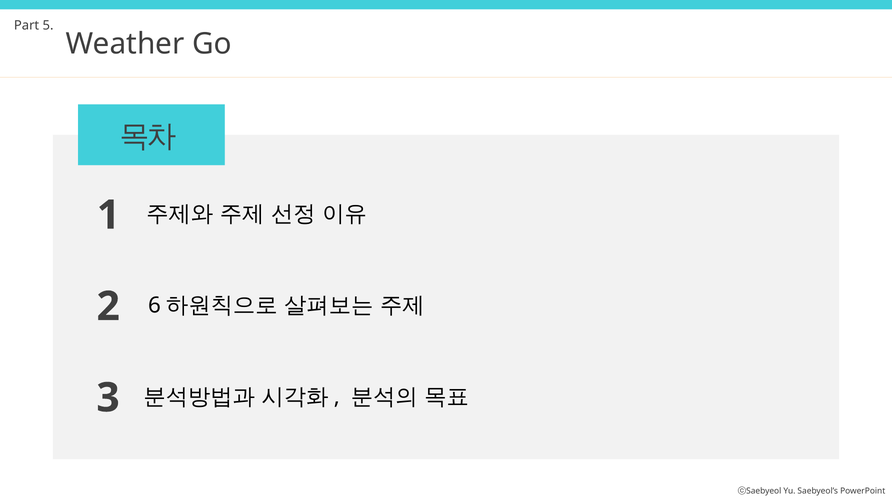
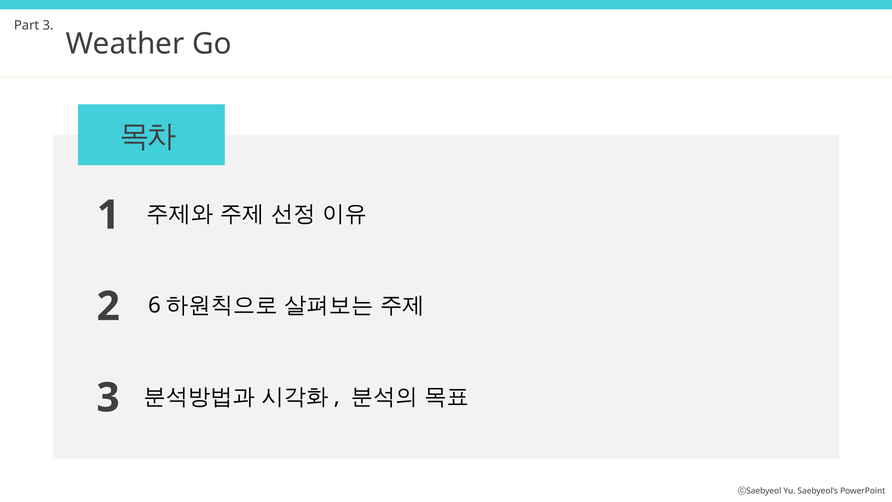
Part 5: 5 -> 3 (48, 25)
